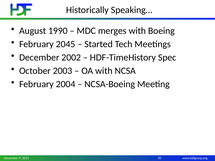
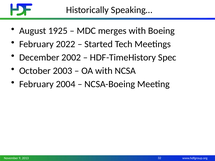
1990: 1990 -> 1925 (58, 31)
2045: 2045 -> 2022 (66, 44)
